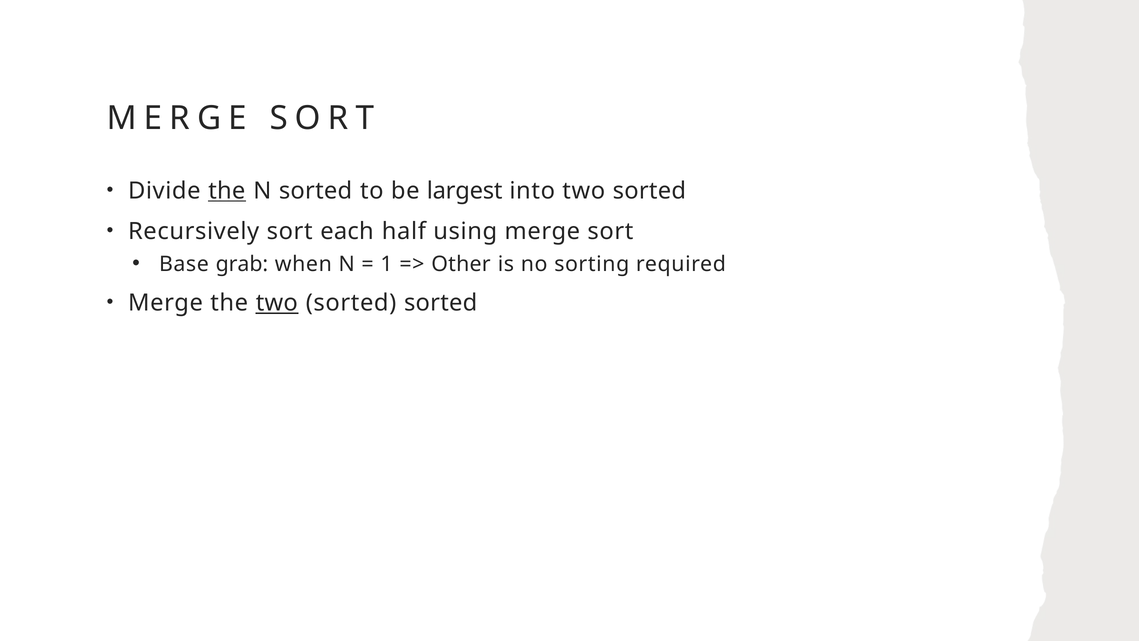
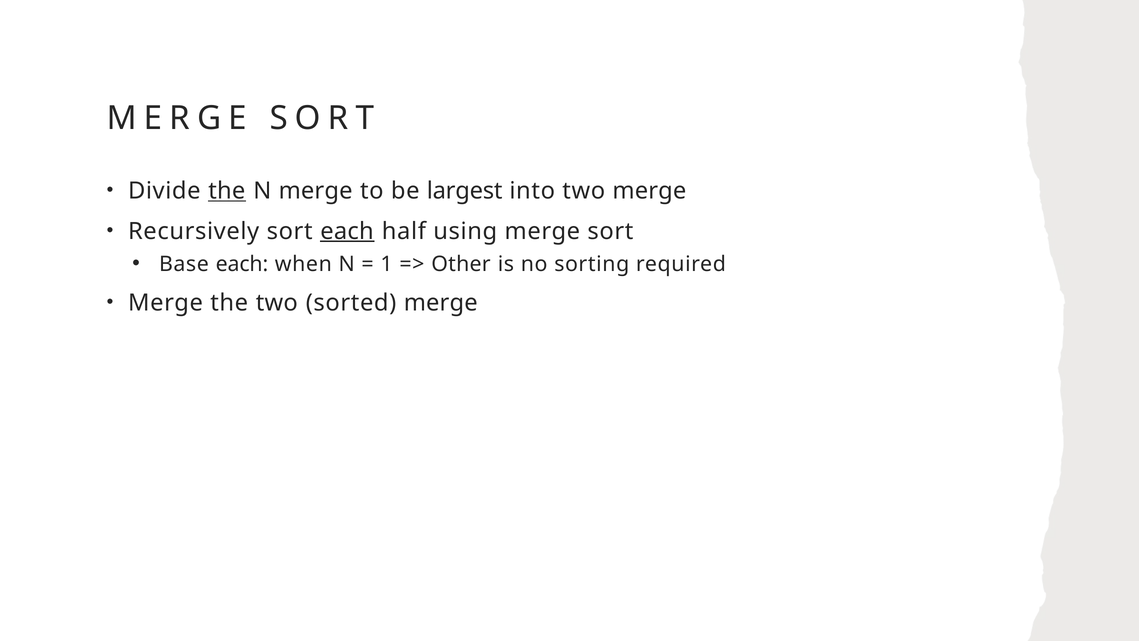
N sorted: sorted -> merge (316, 191)
into two sorted: sorted -> merge (649, 191)
each underline: none -> present (347, 231)
Base grab: grab -> each (242, 264)
two underline: present -> none (277, 303)
sorted sorted: sorted -> merge (441, 303)
